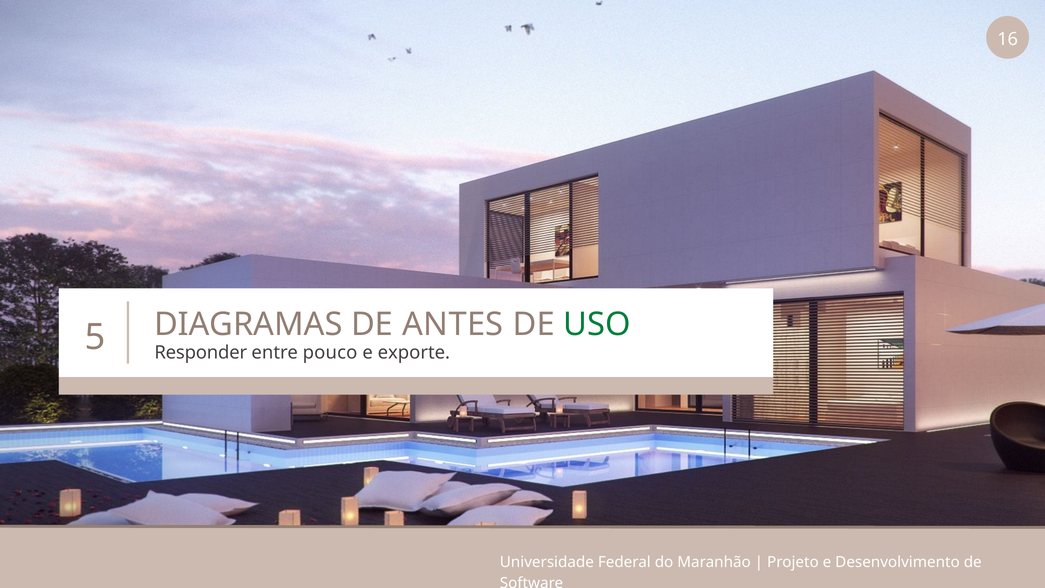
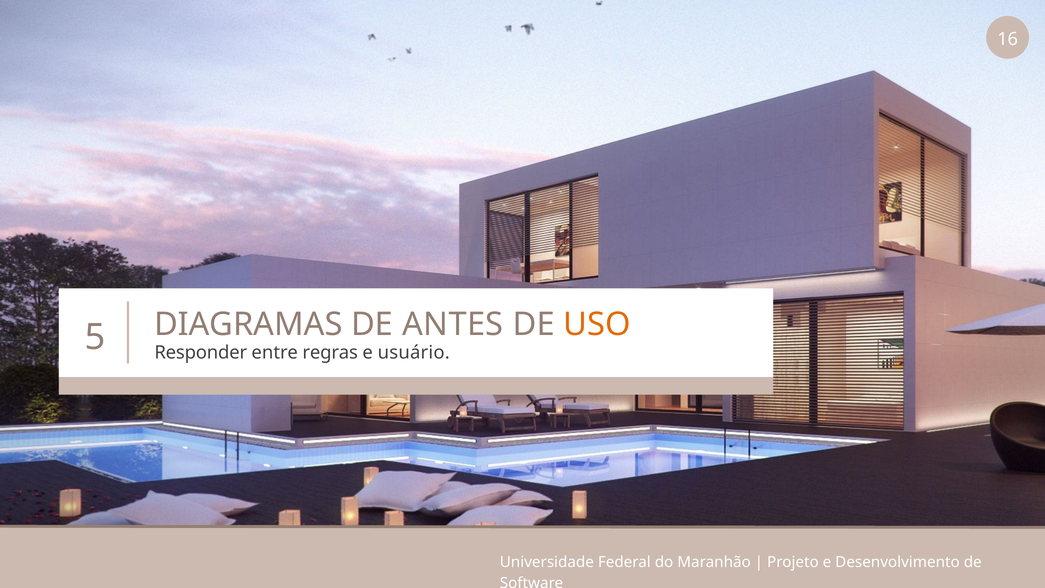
USO colour: green -> orange (597, 324)
pouco: pouco -> regras (330, 353)
exporte: exporte -> usuário (414, 353)
